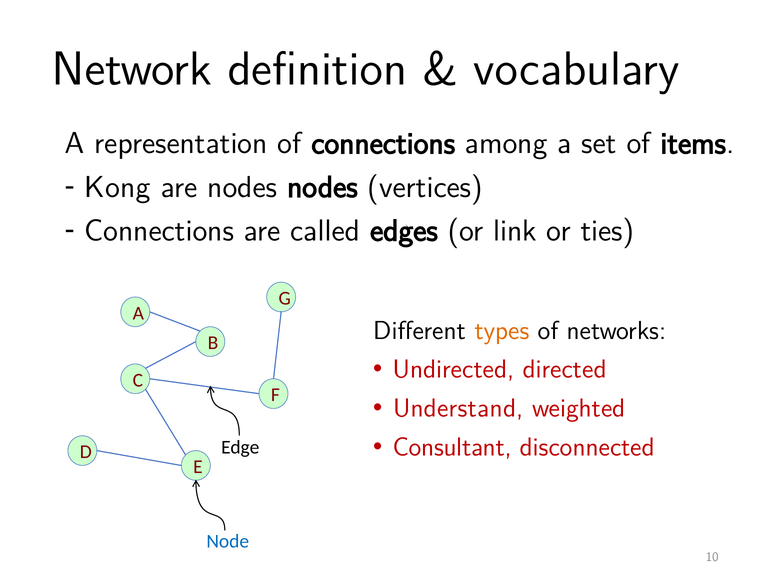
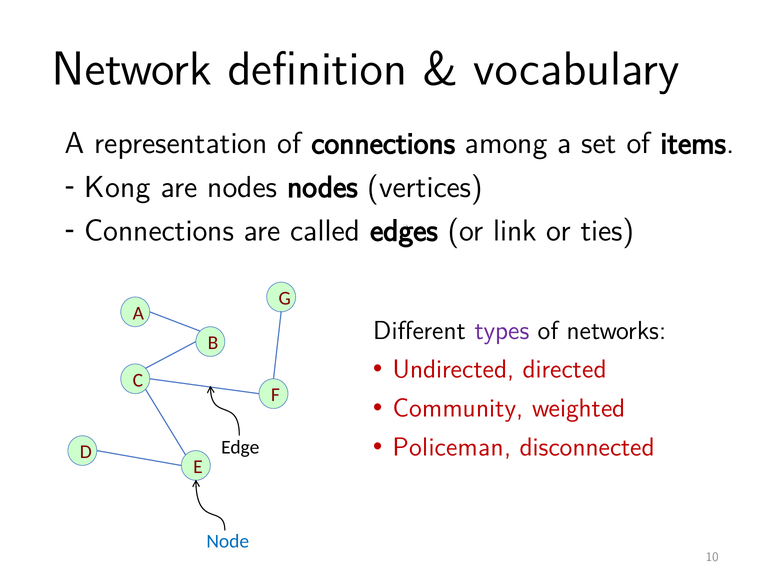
types colour: orange -> purple (502, 330)
Understand: Understand -> Community (458, 408)
Consultant: Consultant -> Policeman (452, 447)
